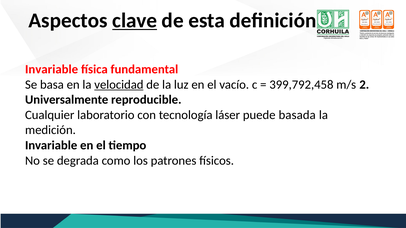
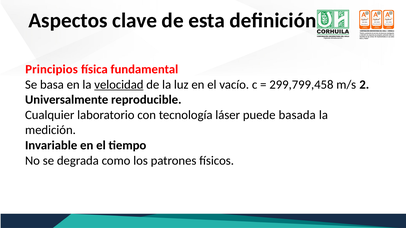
clave underline: present -> none (135, 20)
Invariable: Invariable -> Principios (52, 69)
399,792,458: 399,792,458 -> 299,799,458 (301, 85)
